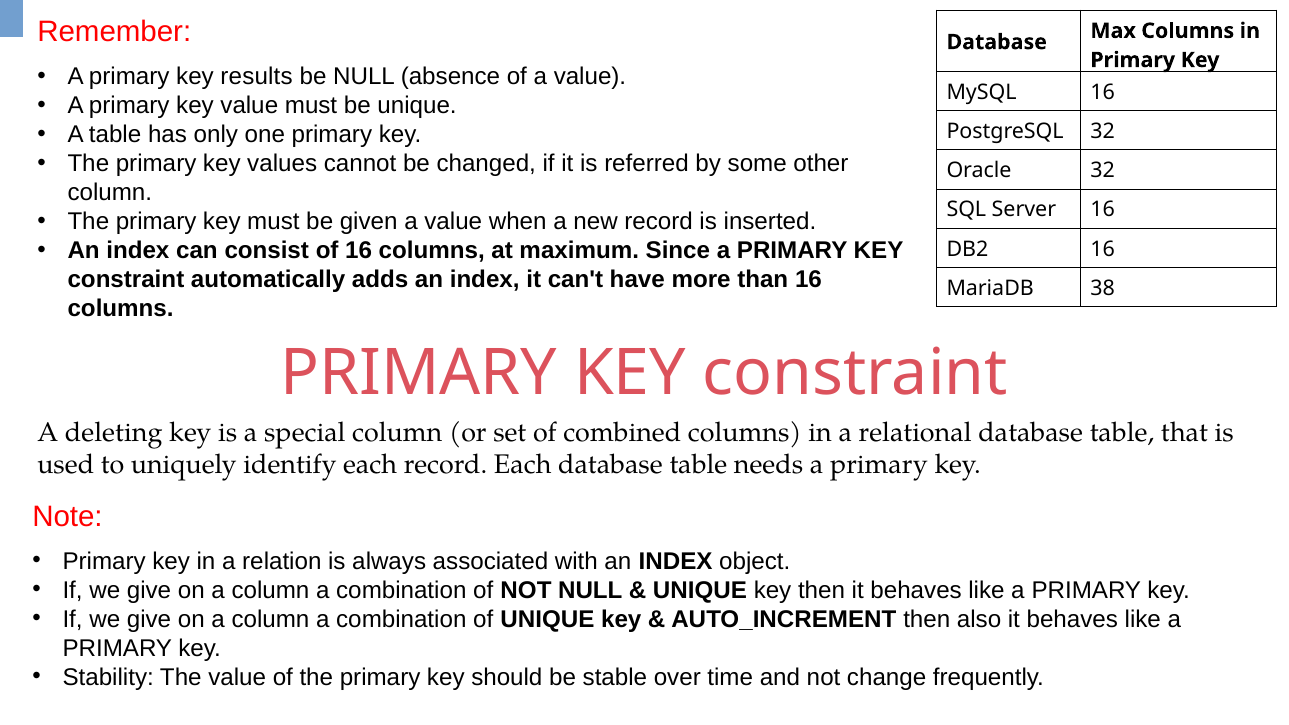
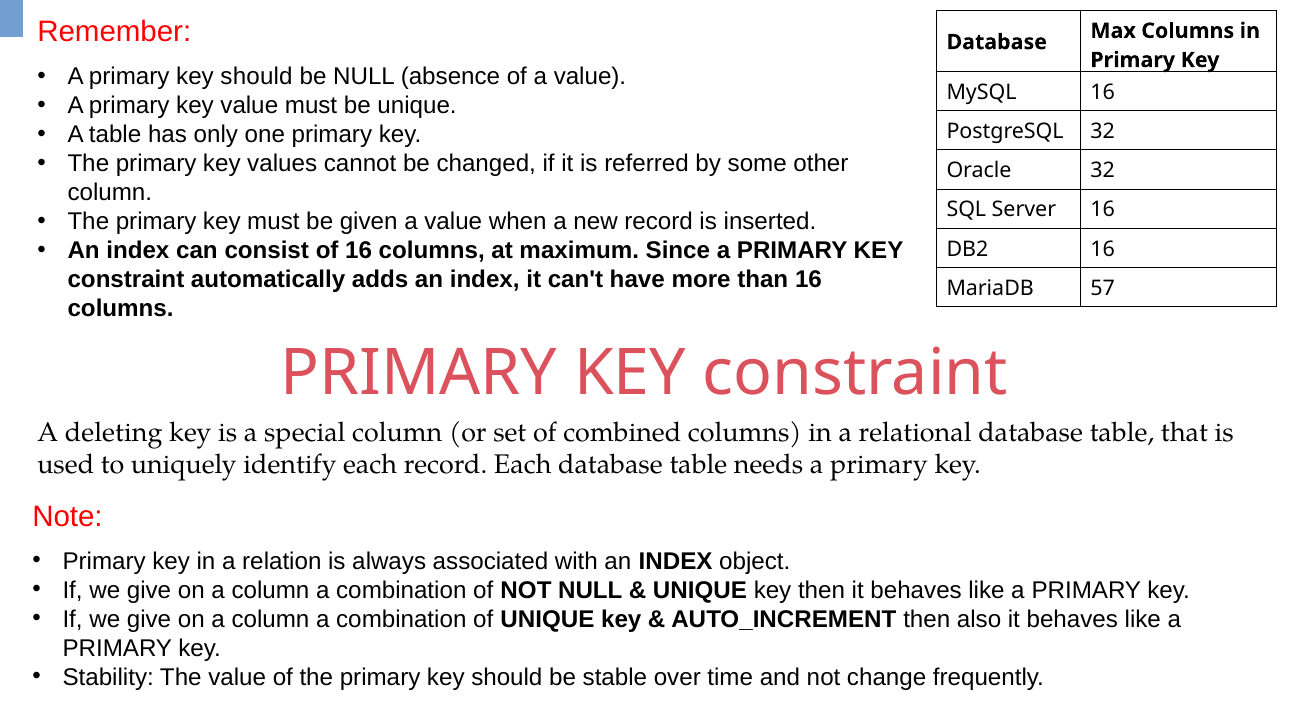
A primary key results: results -> should (257, 77)
38: 38 -> 57 (1103, 288)
